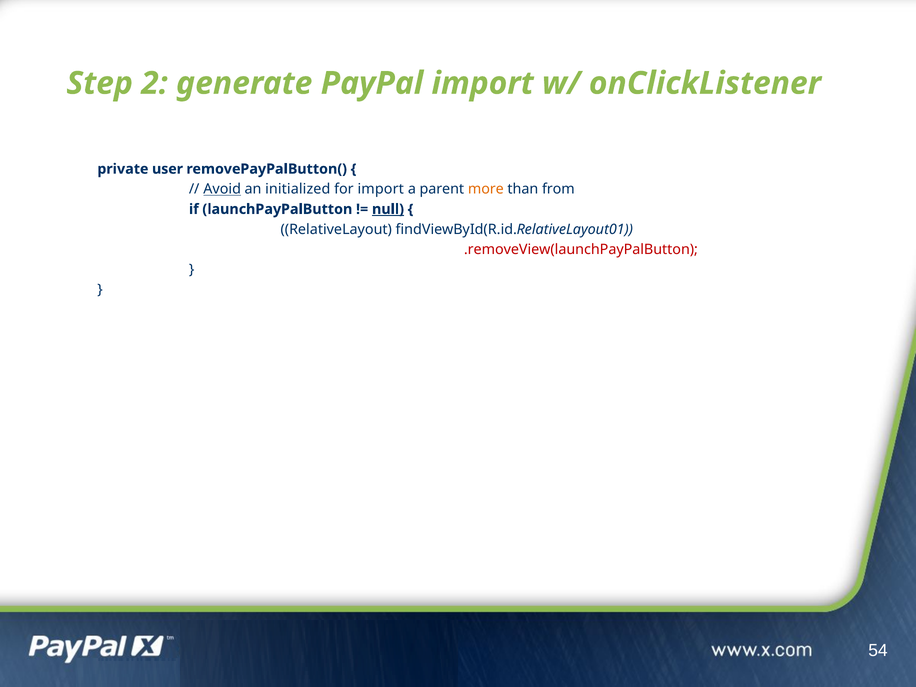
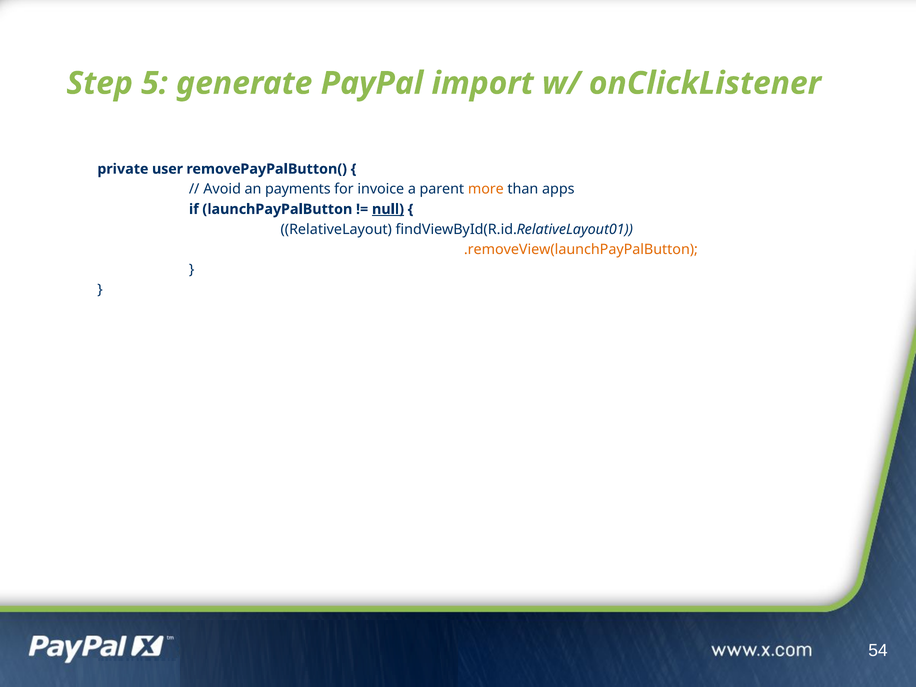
2: 2 -> 5 (155, 83)
Avoid underline: present -> none (222, 189)
initialized: initialized -> payments (298, 189)
for import: import -> invoice (381, 189)
from: from -> apps (558, 189)
.removeView(launchPayPalButton colour: red -> orange (581, 249)
